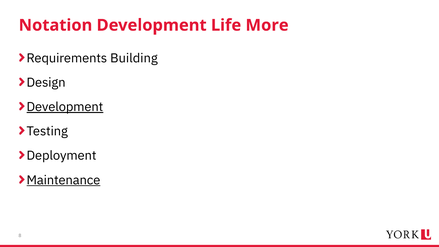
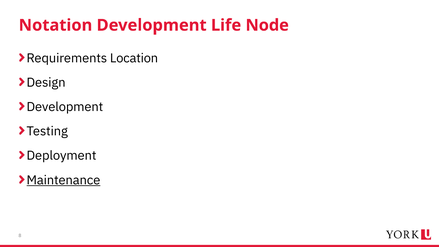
More: More -> Node (267, 25)
Building: Building -> Location (134, 58)
Development underline: present -> none (65, 107)
